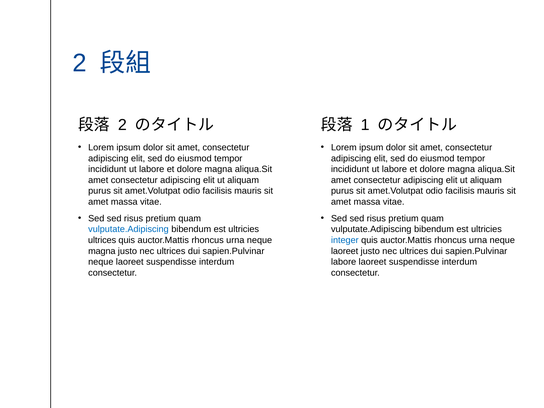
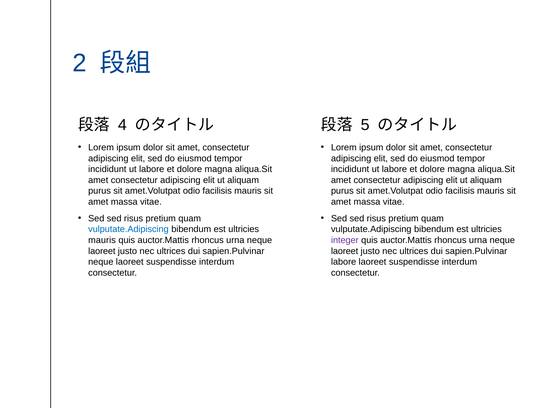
2: 2 -> 4 (122, 125)
1: 1 -> 5 (365, 125)
ultrices: ultrices -> mauris (102, 240)
integer colour: blue -> purple (345, 240)
magna: magna -> laoreet (102, 251)
